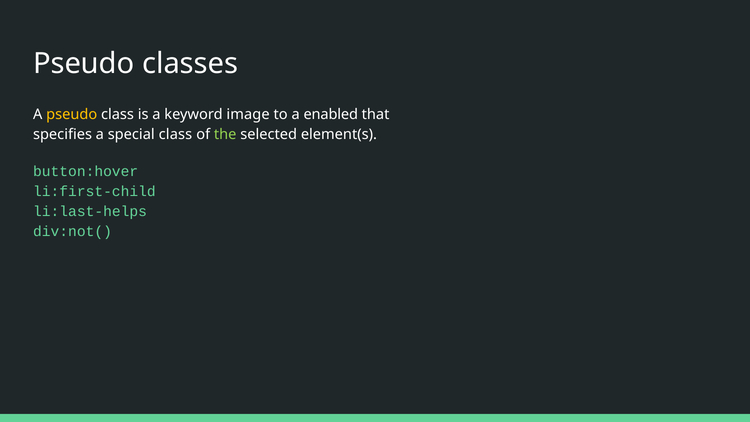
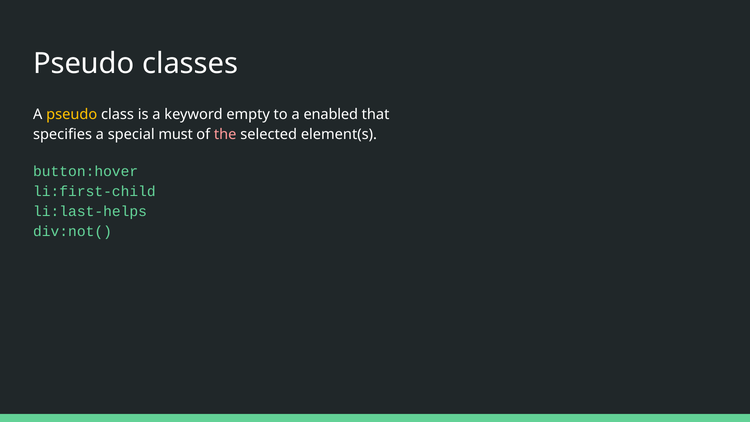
image: image -> empty (248, 114)
special class: class -> must (176, 134)
the colour: light green -> pink (225, 134)
